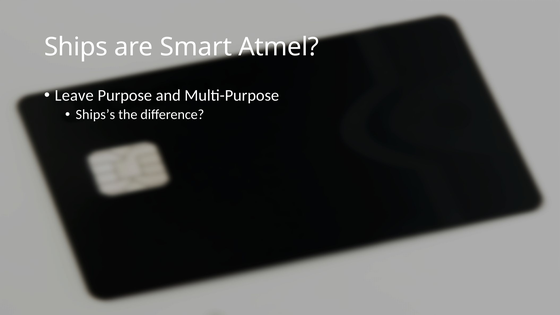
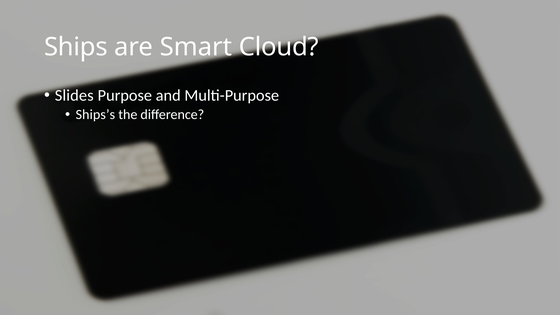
Atmel: Atmel -> Cloud (279, 47)
Leave: Leave -> Slides (74, 95)
